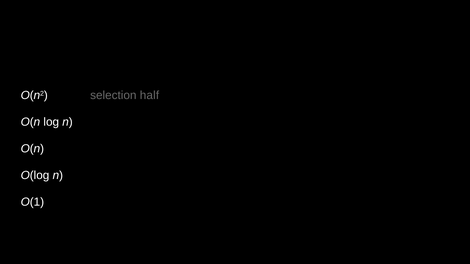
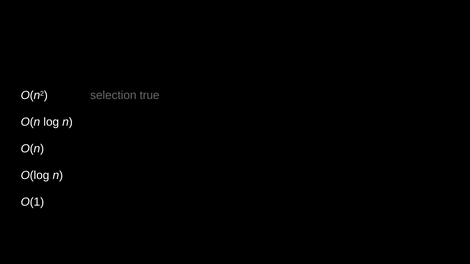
half: half -> true (150, 96)
